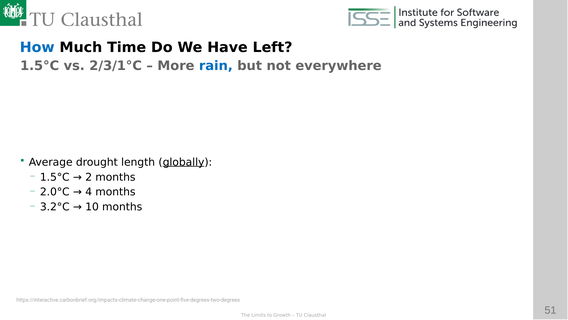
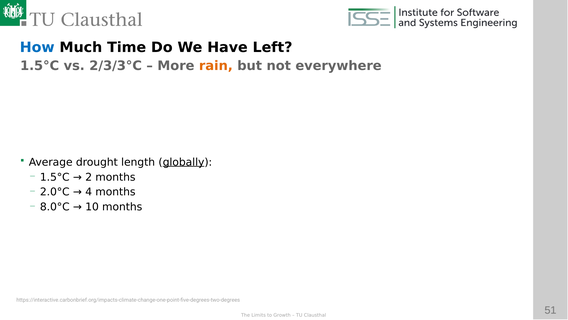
2/3/1°C: 2/3/1°C -> 2/3/3°C (116, 66)
rain colour: blue -> orange (216, 66)
3.2°C: 3.2°C -> 8.0°C (55, 207)
